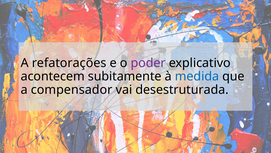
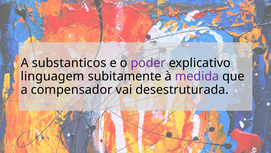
refatorações: refatorações -> substanticos (69, 63)
acontecem: acontecem -> linguagem (53, 76)
medida colour: blue -> purple (197, 76)
